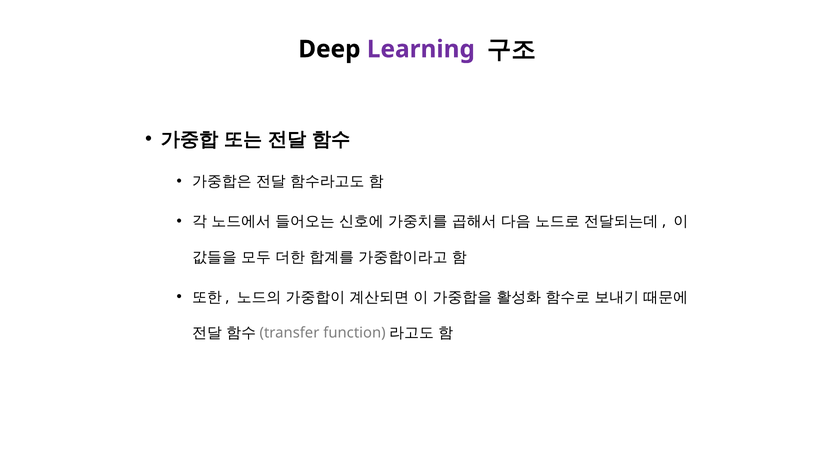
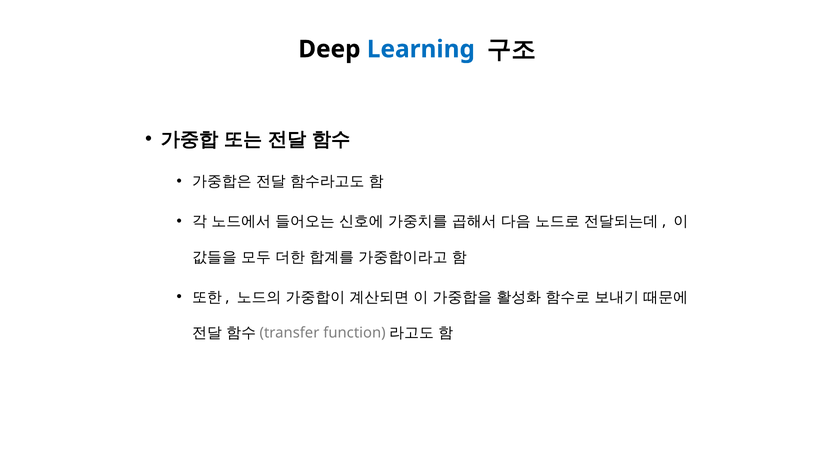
Learning colour: purple -> blue (421, 49)
